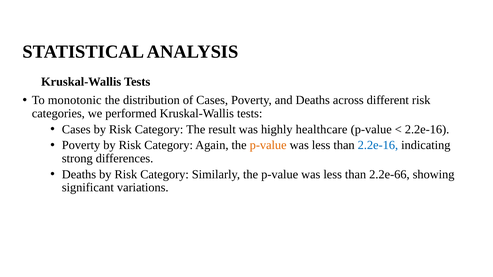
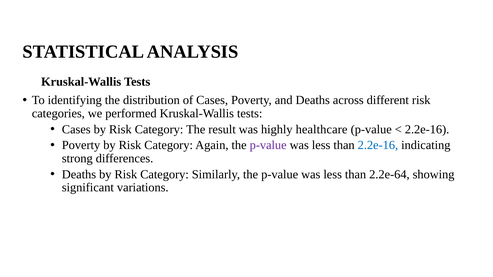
monotonic: monotonic -> identifying (75, 100)
p-value colour: orange -> purple (268, 145)
2.2e-66: 2.2e-66 -> 2.2e-64 (389, 175)
